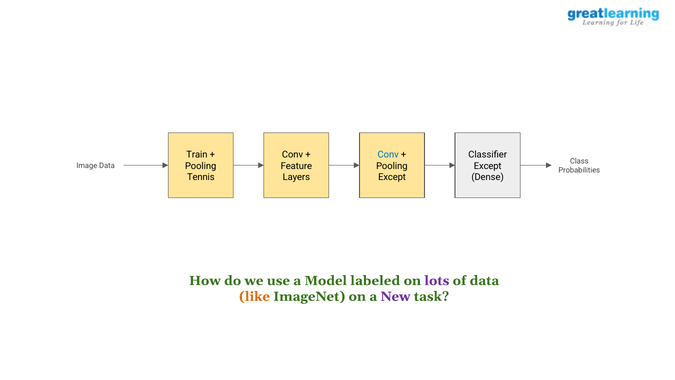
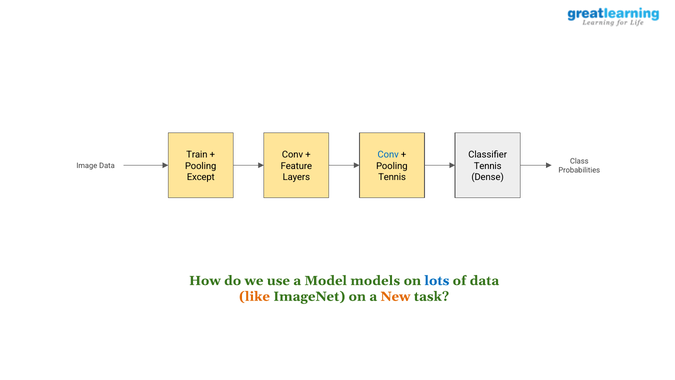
Except: Except -> Tennis (488, 166)
Tennis: Tennis -> Except (201, 177)
Except: Except -> Tennis (392, 177)
labeled: labeled -> models (375, 280)
lots colour: purple -> blue (437, 280)
New colour: purple -> orange (395, 296)
